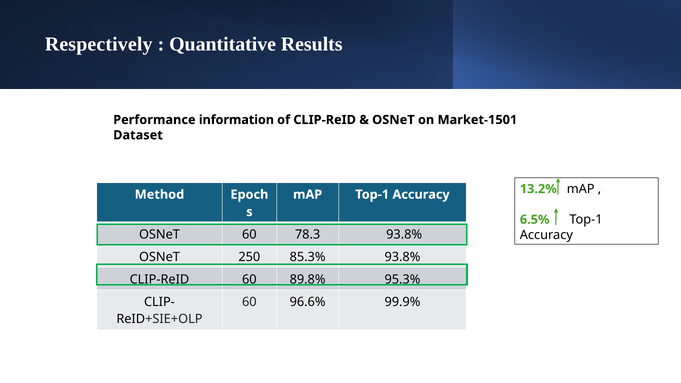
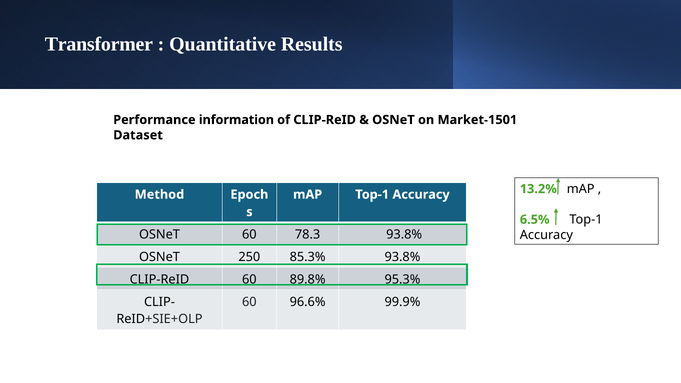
Respectively: Respectively -> Transformer (99, 44)
